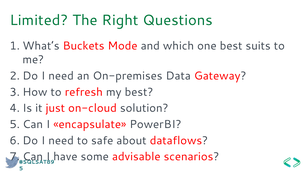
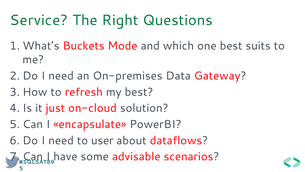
Limited: Limited -> Service (39, 20)
safe: safe -> user (102, 140)
